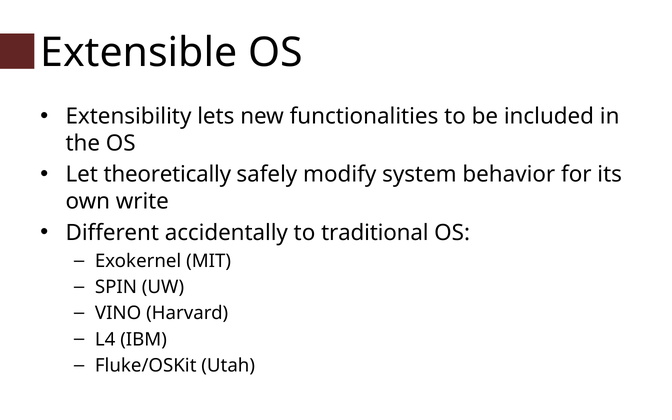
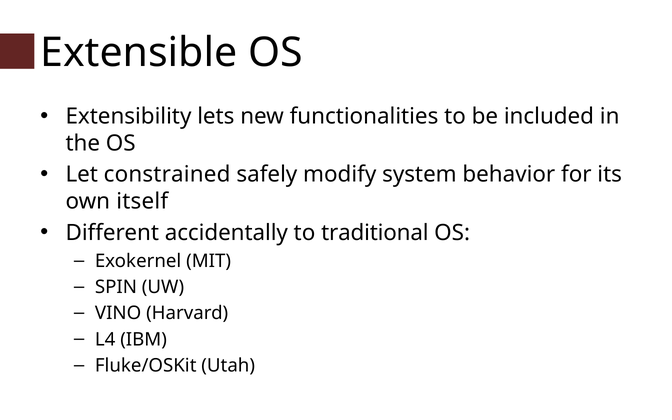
theoretically: theoretically -> constrained (167, 175)
write: write -> itself (142, 201)
